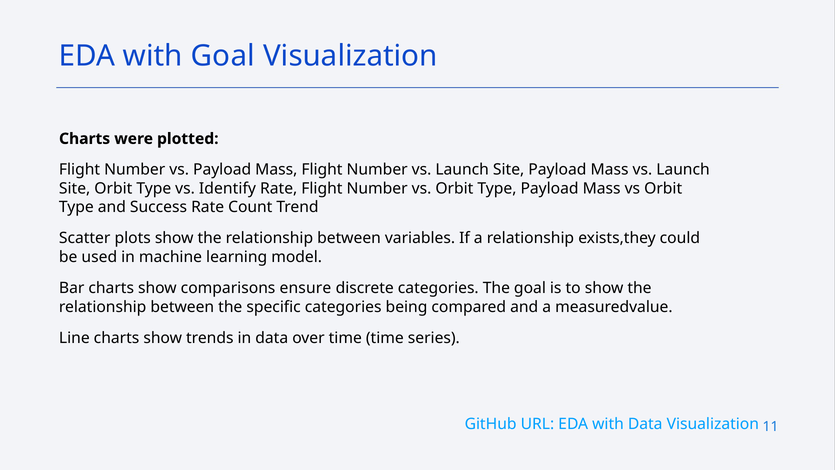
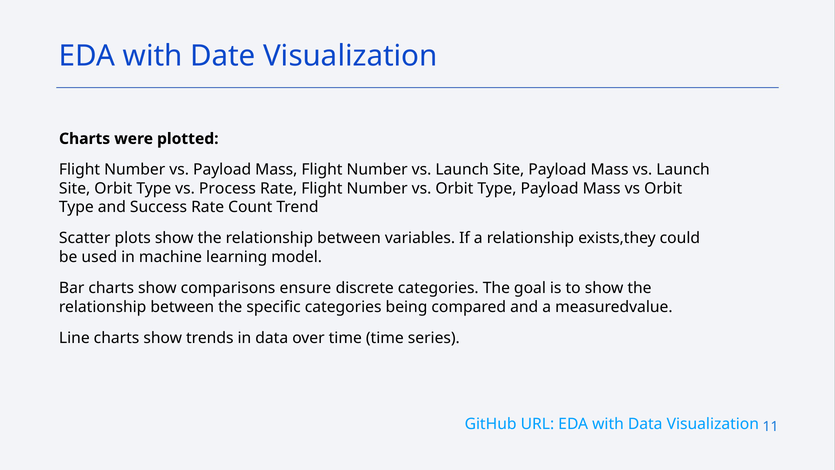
with Goal: Goal -> Date (223, 56)
Identify: Identify -> Process (227, 188)
